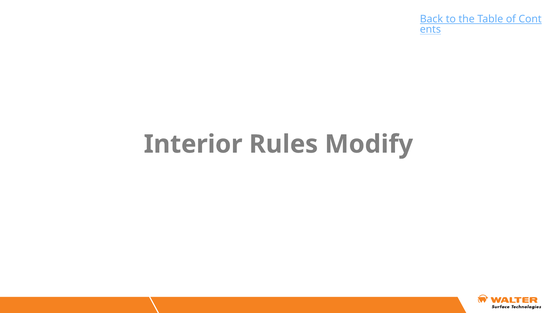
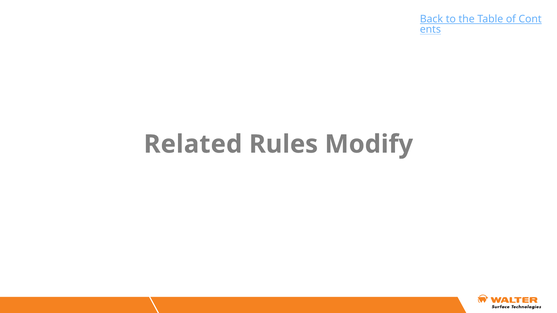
Interior: Interior -> Related (193, 144)
